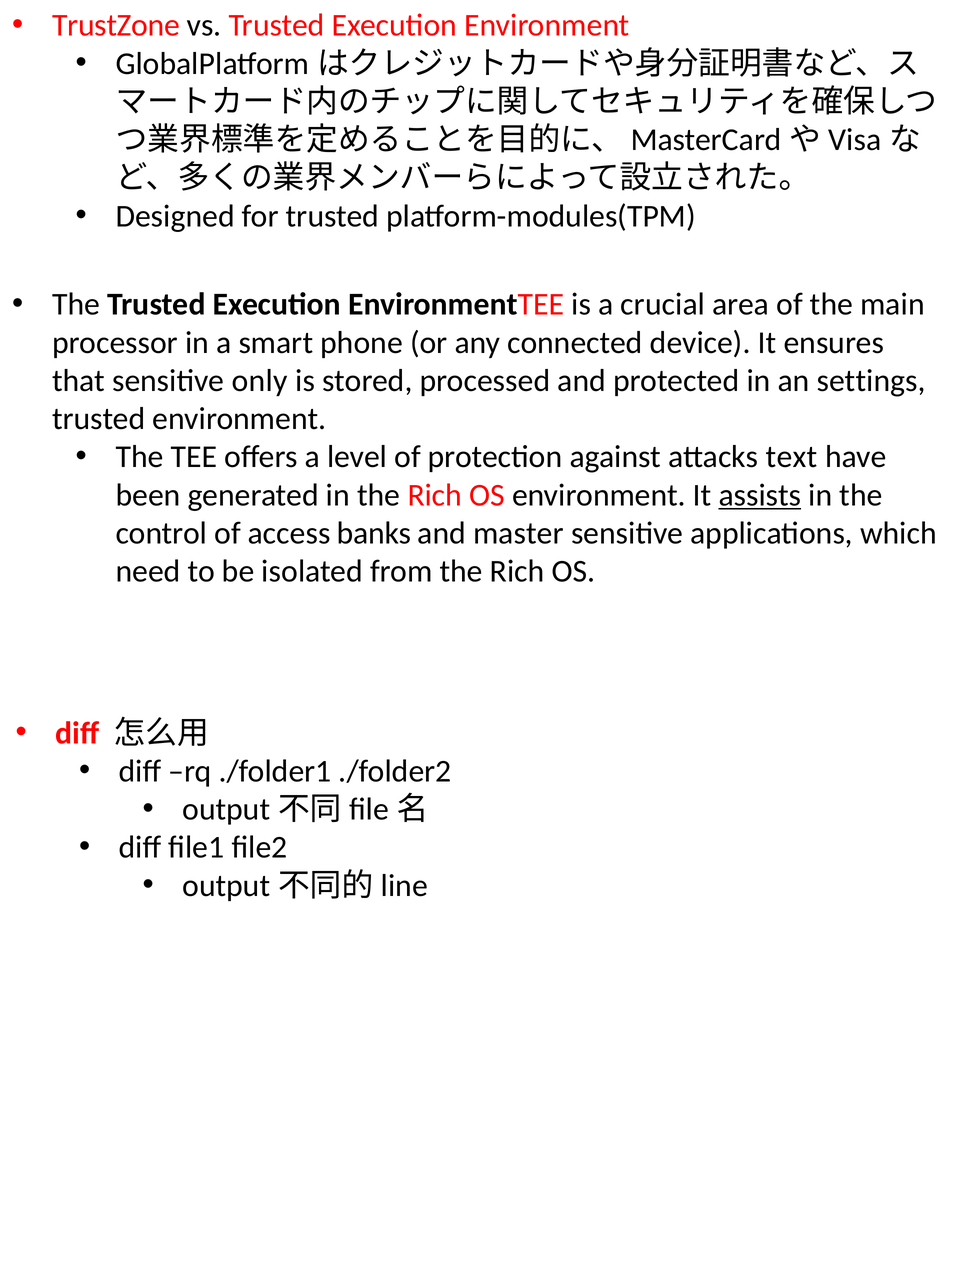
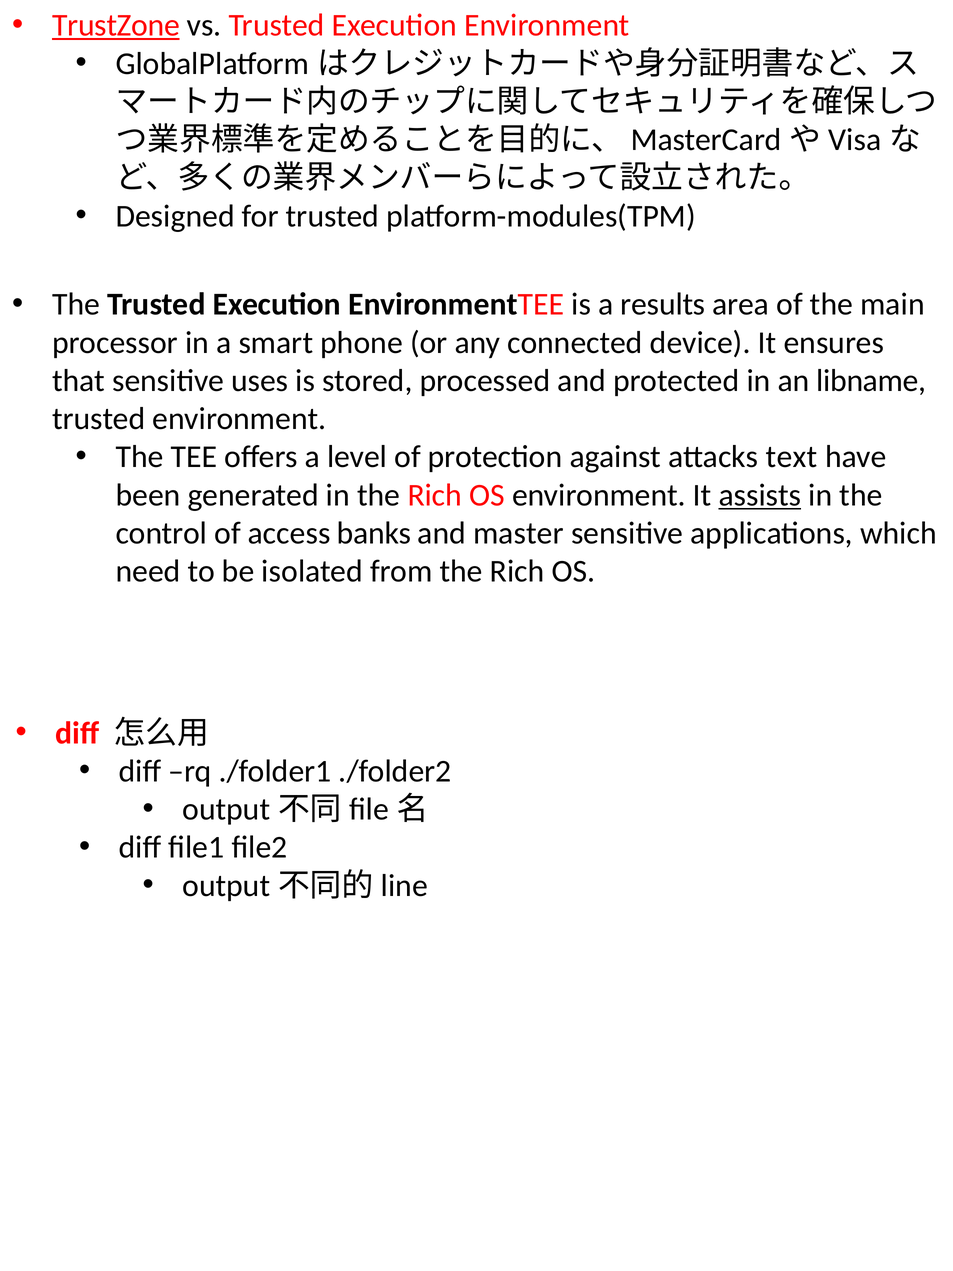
TrustZone underline: none -> present (116, 25)
crucial: crucial -> results (663, 304)
only: only -> uses (260, 381)
settings: settings -> libname (871, 381)
